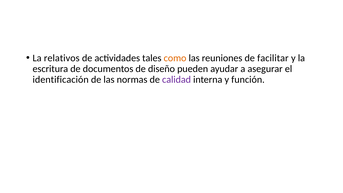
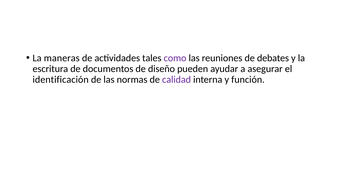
relativos: relativos -> maneras (62, 58)
como colour: orange -> purple (175, 58)
facilitar: facilitar -> debates (273, 58)
